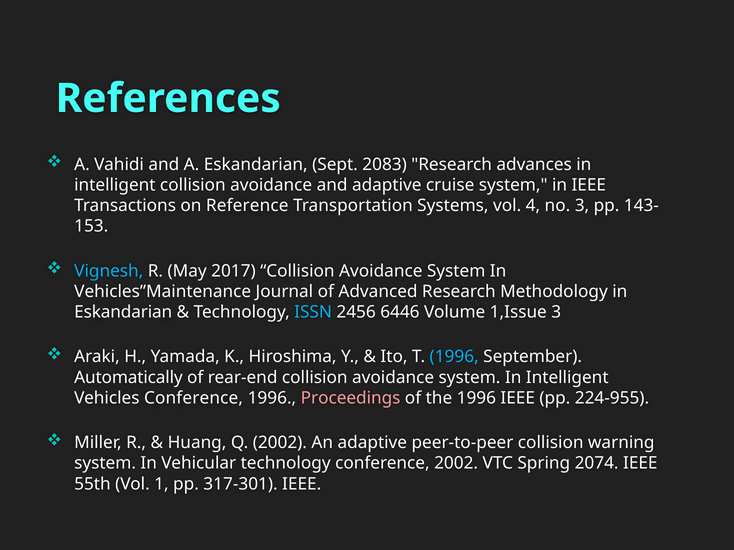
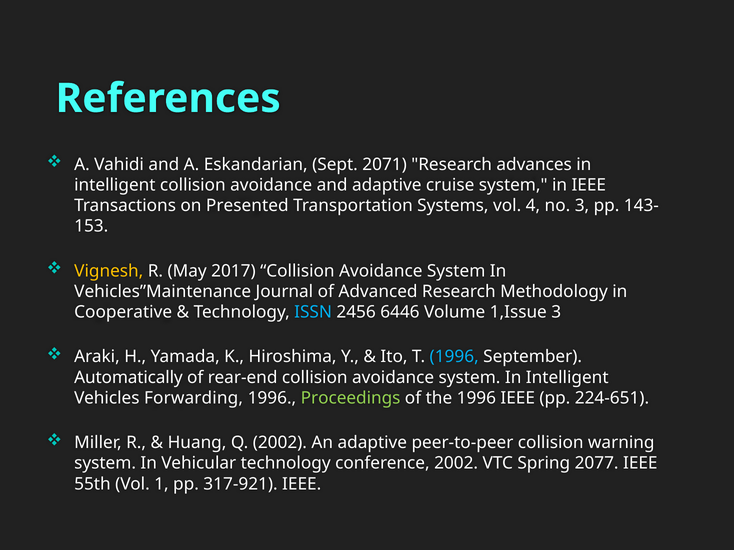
2083: 2083 -> 2071 (385, 164)
Reference: Reference -> Presented (247, 206)
Vignesh colour: light blue -> yellow (109, 271)
Eskandarian: Eskandarian -> Cooperative (123, 312)
Vehicles Conference: Conference -> Forwarding (194, 398)
Proceedings colour: pink -> light green (351, 398)
224-955: 224-955 -> 224-651 (612, 398)
2074: 2074 -> 2077 (597, 464)
317-301: 317-301 -> 317-921 (241, 484)
